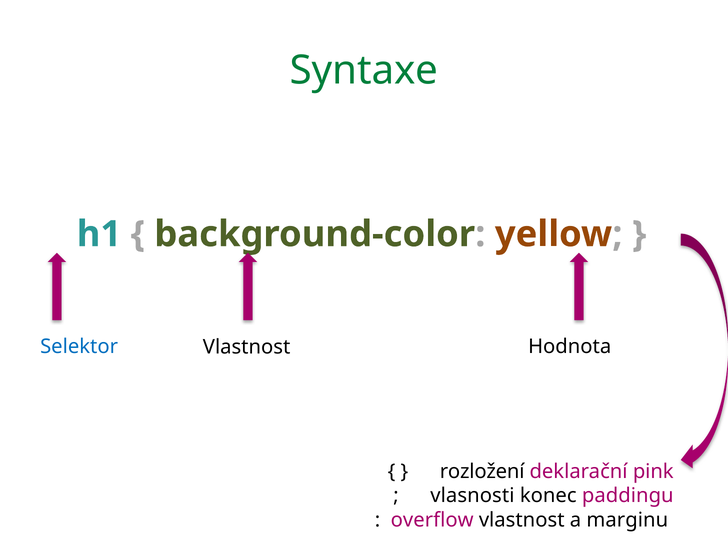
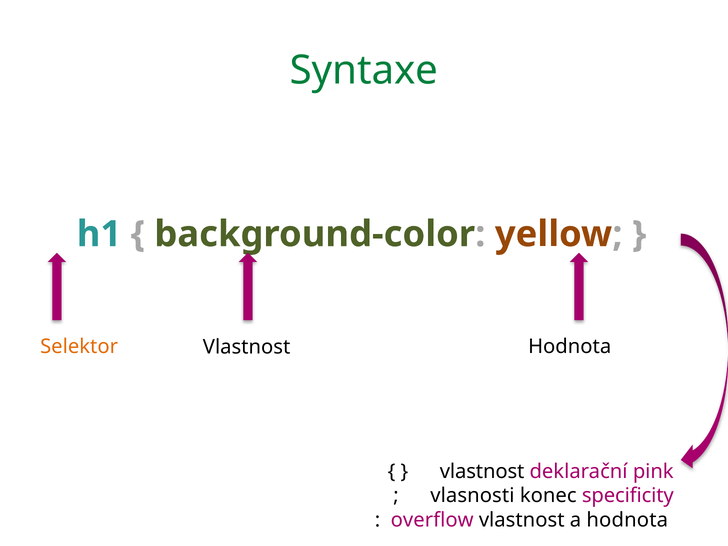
Selektor colour: blue -> orange (79, 347)
rozložení: rozložení -> vlastnost (482, 472)
paddingu: paddingu -> specificity (628, 496)
a marginu: marginu -> hodnota (627, 520)
